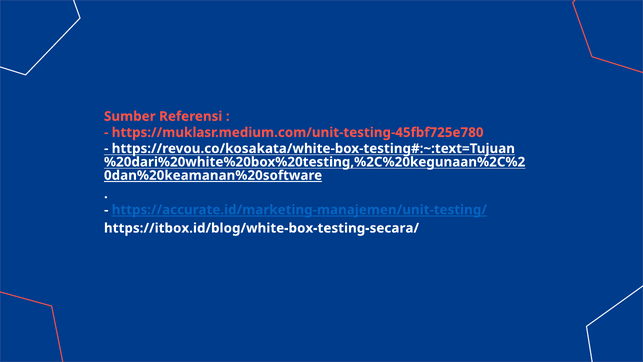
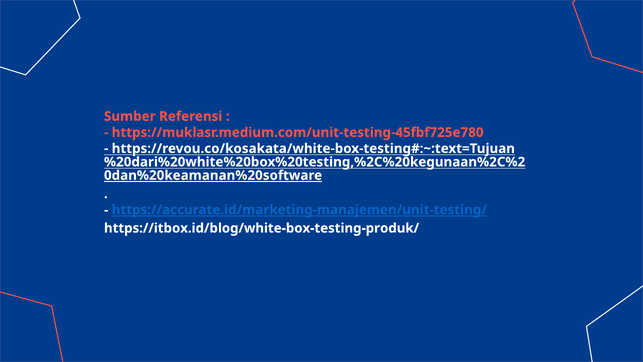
https://itbox.id/blog/white-box-testing-secara/: https://itbox.id/blog/white-box-testing-secara/ -> https://itbox.id/blog/white-box-testing-produk/ (262, 228)
